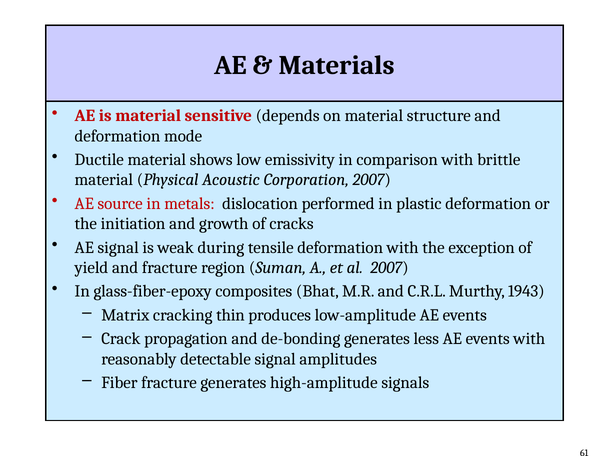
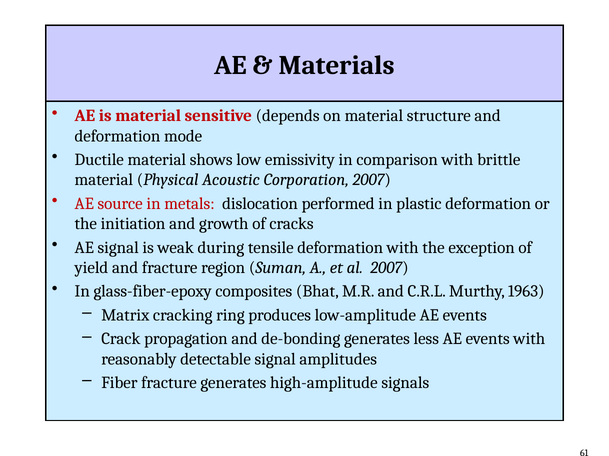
1943: 1943 -> 1963 (526, 292)
thin: thin -> ring (230, 316)
